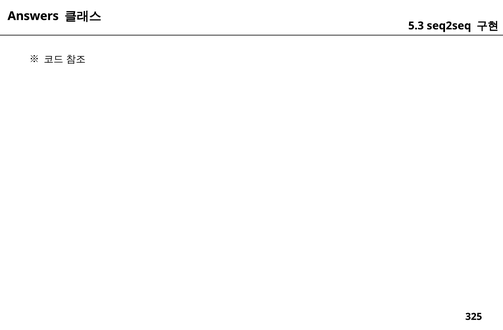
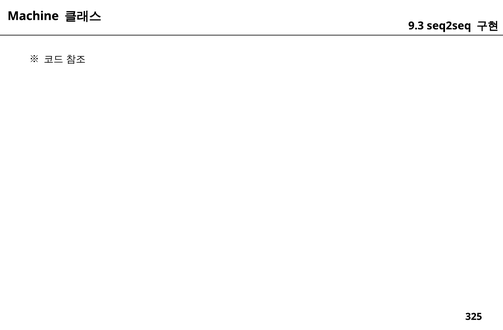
Answers: Answers -> Machine (33, 16)
5.3: 5.3 -> 9.3 (416, 26)
